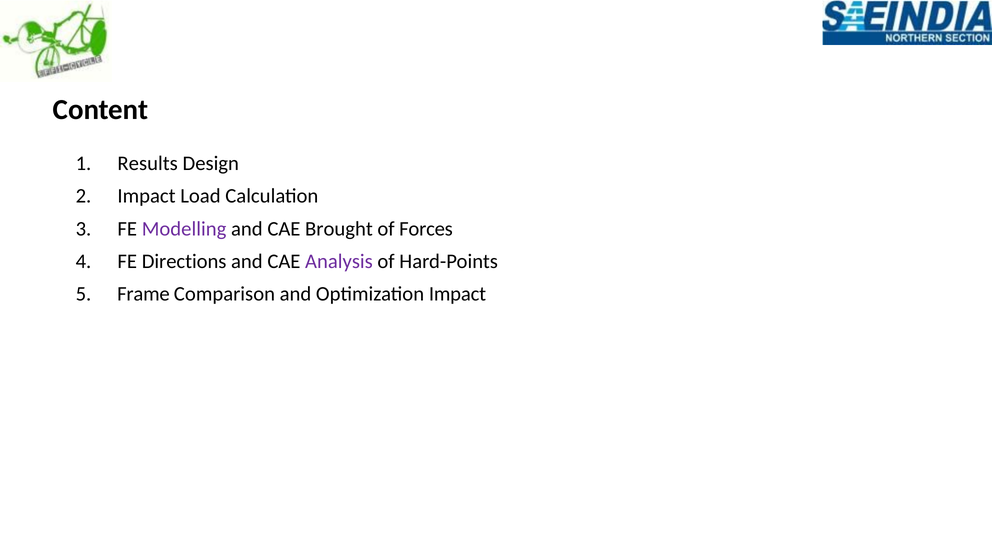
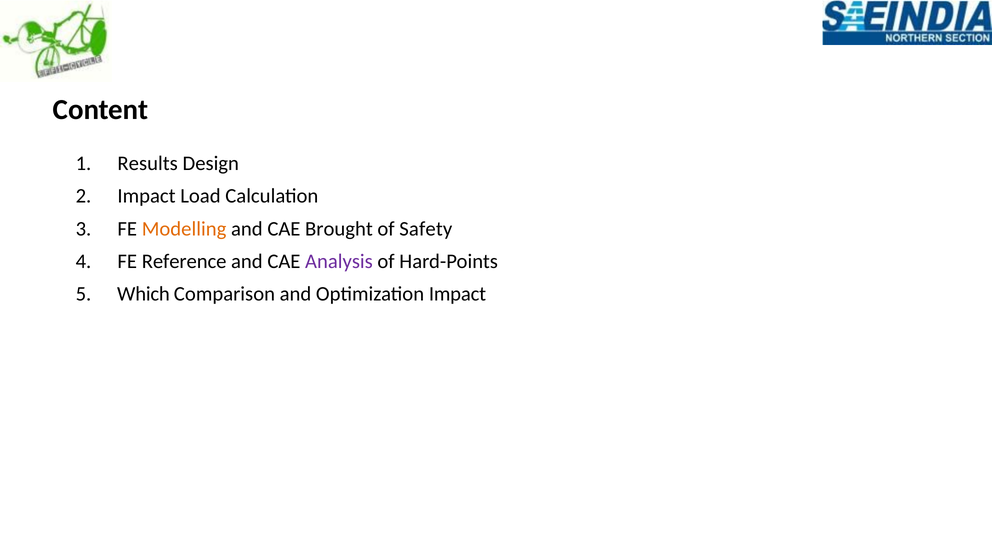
Modelling colour: purple -> orange (184, 229)
Forces: Forces -> Safety (426, 229)
Directions: Directions -> Reference (184, 261)
Frame: Frame -> Which (143, 294)
